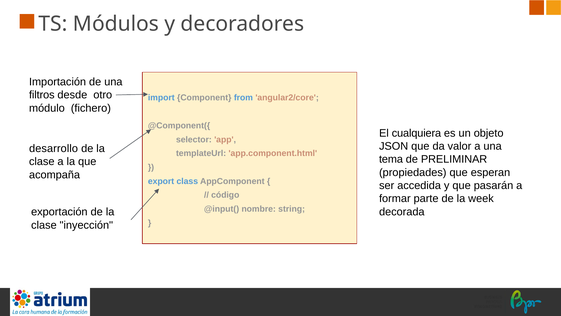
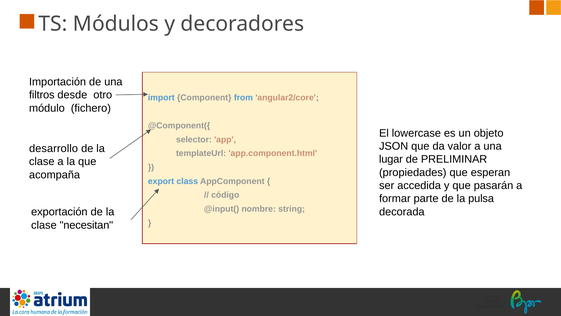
cualquiera: cualquiera -> lowercase (416, 133)
tema: tema -> lugar (391, 159)
week: week -> pulsa (481, 198)
inyección: inyección -> necesitan (86, 225)
